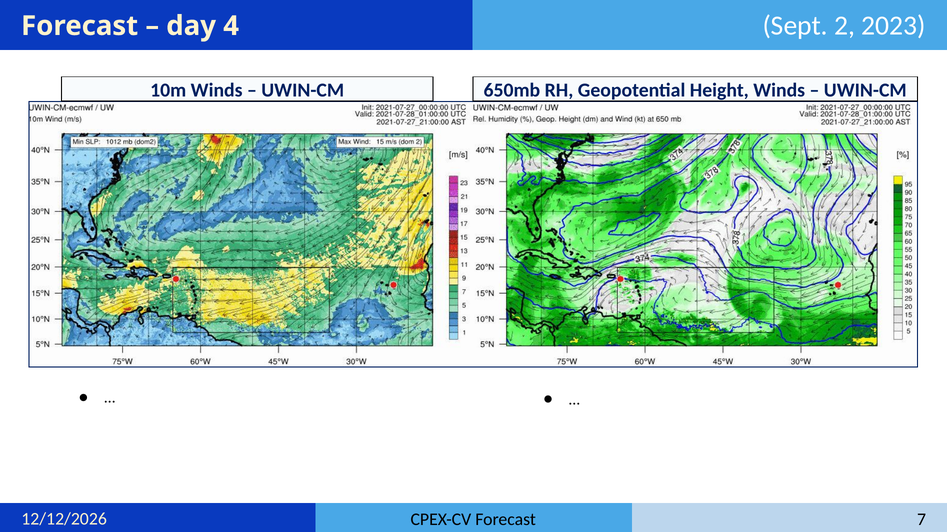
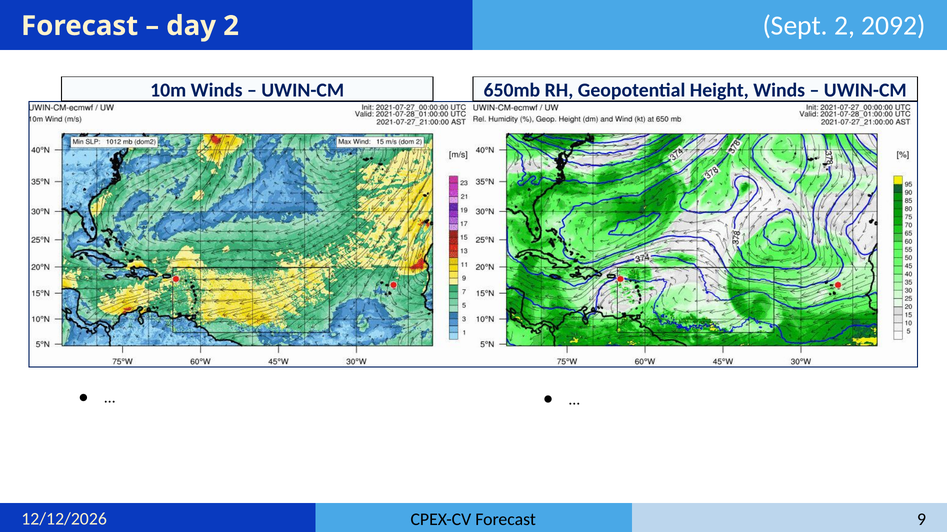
day 4: 4 -> 2 (231, 26)
2023: 2023 -> 2092 (893, 26)
7: 7 -> 9 (922, 520)
